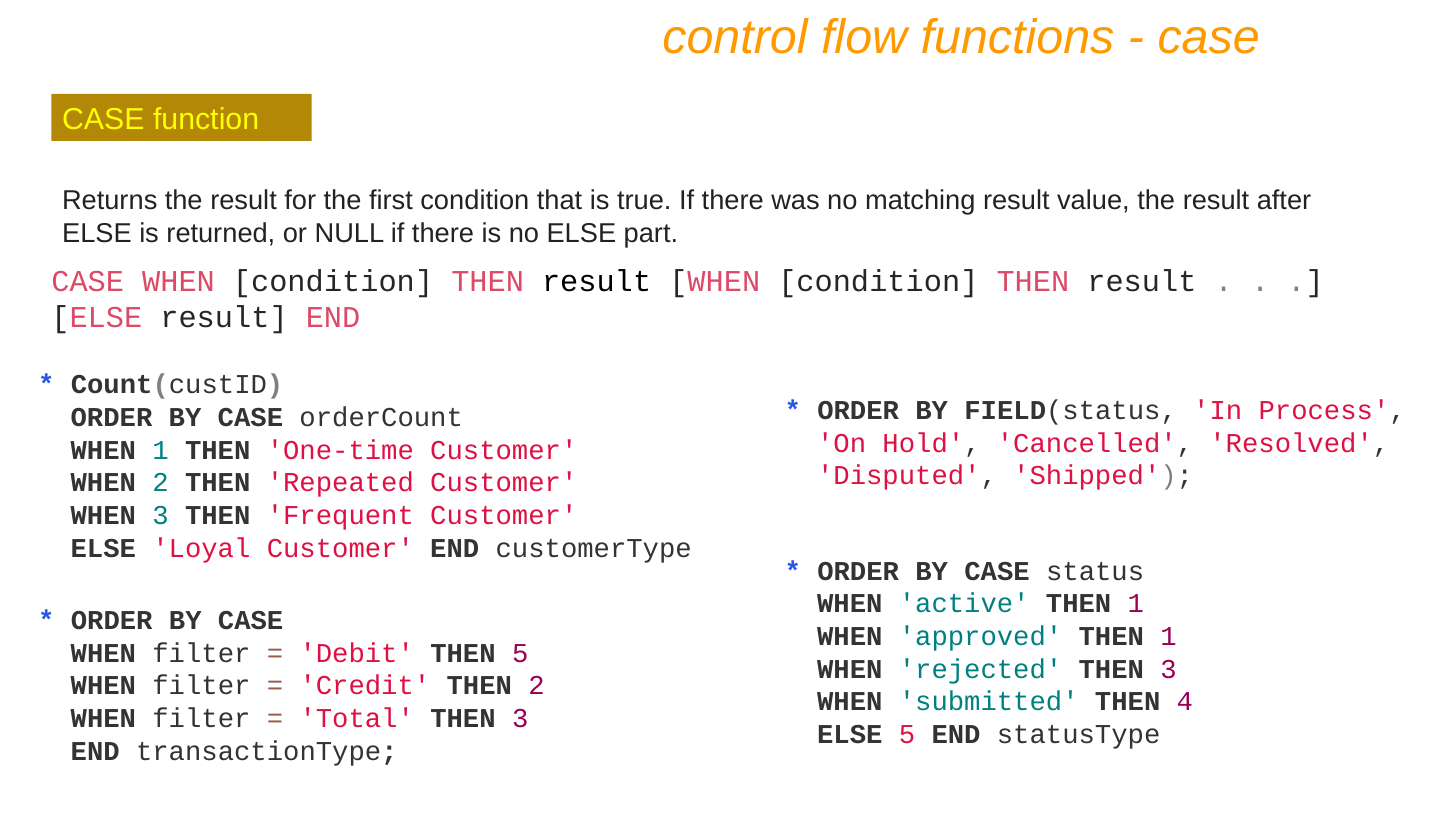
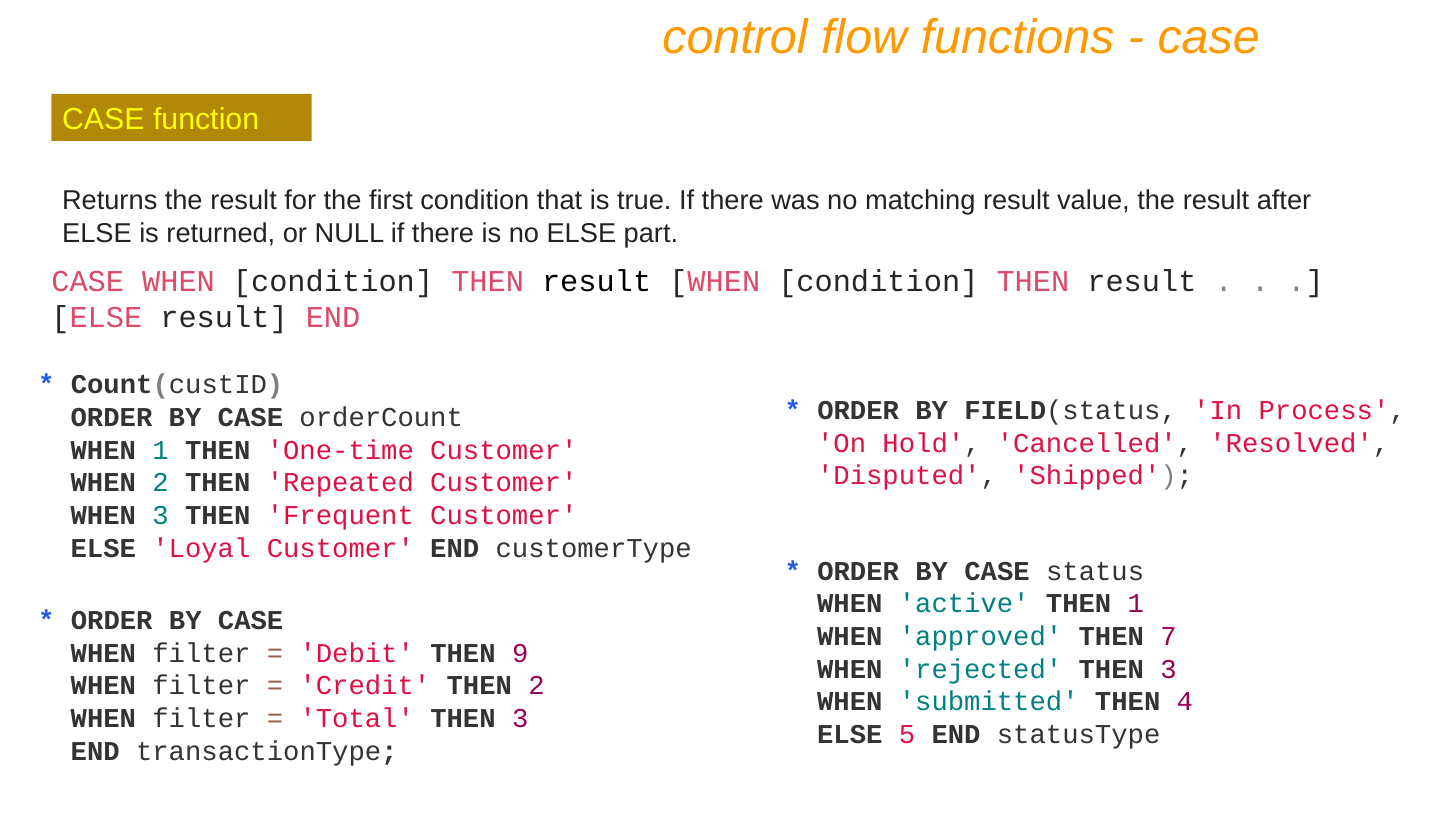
approved THEN 1: 1 -> 7 (1169, 637)
THEN 5: 5 -> 9 (520, 653)
